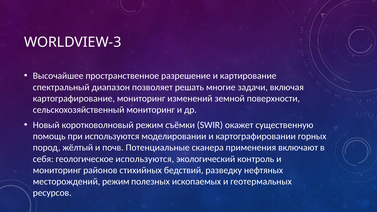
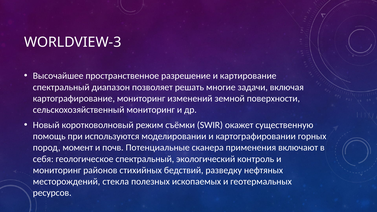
жёлтый: жёлтый -> момент (78, 148)
геологическое используются: используются -> спектральный (145, 159)
месторождений режим: режим -> стекла (116, 182)
